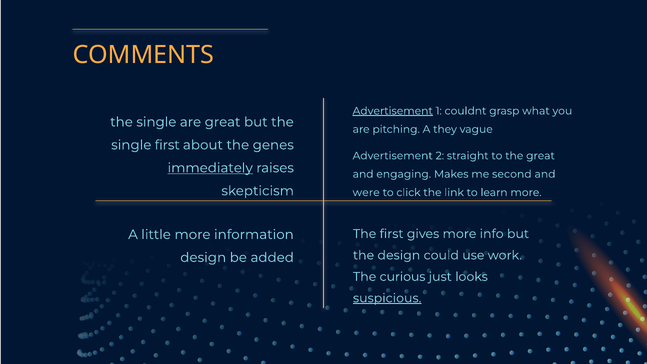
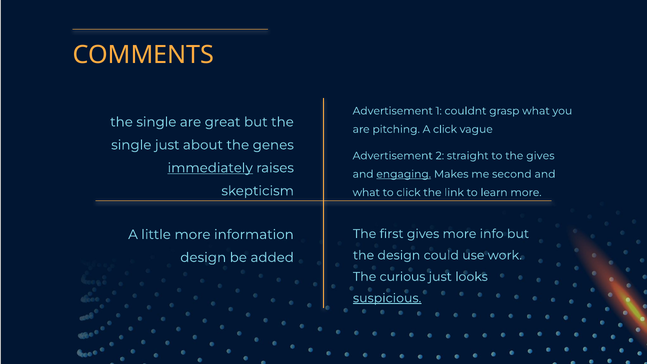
Advertisement underline: present -> none (393, 111)
A they: they -> click (445, 129)
single first: first -> just (167, 145)
the great: great -> gives (540, 156)
engaging underline: none -> present (404, 174)
were: were -> what (366, 192)
